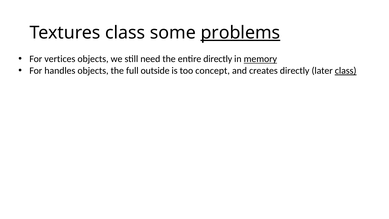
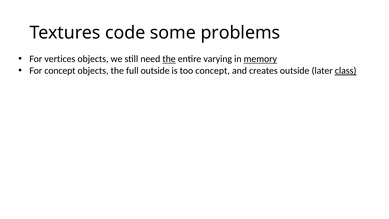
Textures class: class -> code (125, 33)
problems underline: present -> none (240, 33)
the underline: none -> present (169, 59)
entire directly: directly -> varying (218, 59)
For handles: handles -> concept (60, 71)
creates directly: directly -> outside (295, 71)
